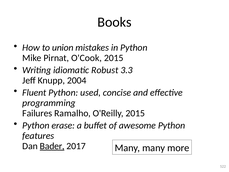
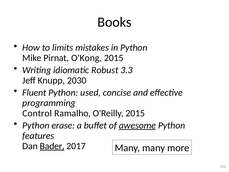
union: union -> limits (63, 48)
O'Cook: O'Cook -> O'Kong (87, 58)
2004: 2004 -> 2030 (77, 80)
Failures: Failures -> Control (37, 113)
awesome underline: none -> present (137, 125)
